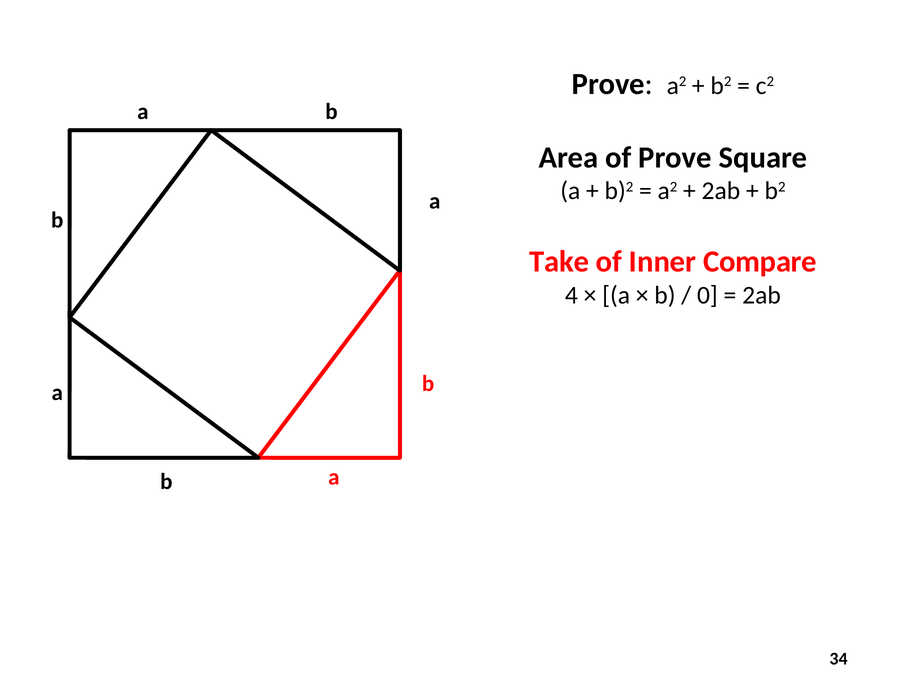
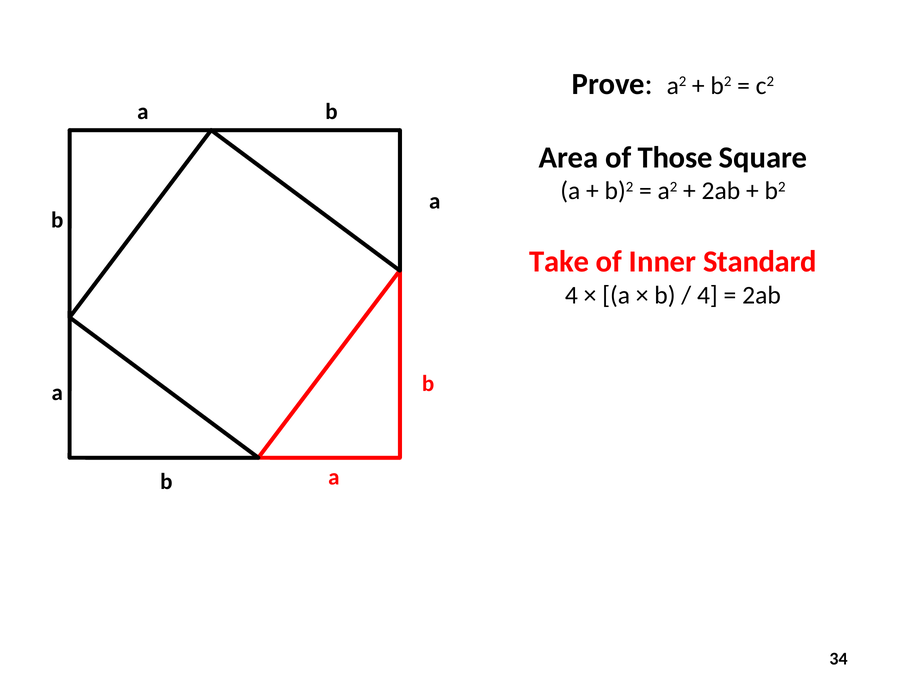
of Prove: Prove -> Those (675, 158)
Compare: Compare -> Standard (760, 262)
0: 0 -> 4 (707, 295)
